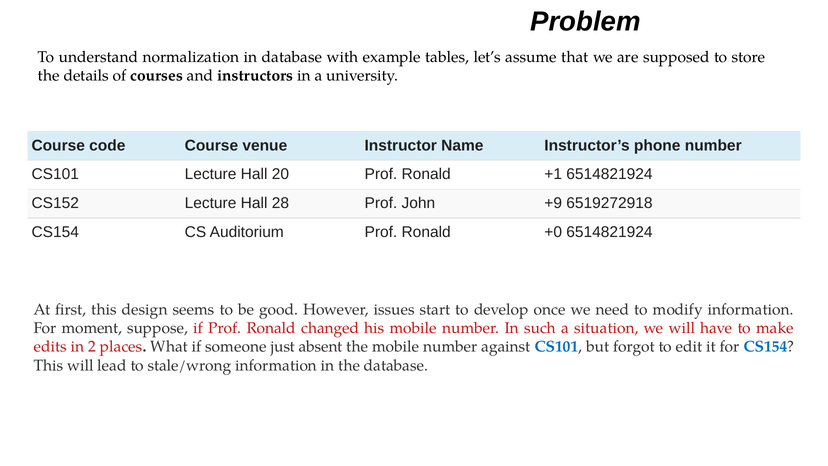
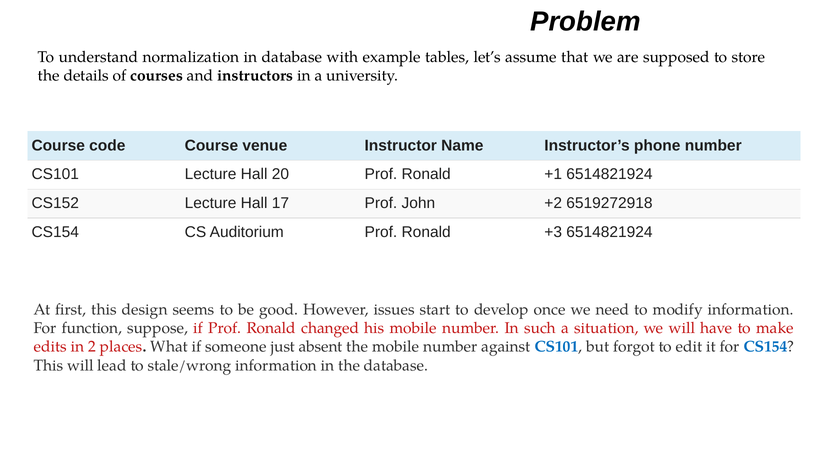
28: 28 -> 17 (280, 203)
+9: +9 -> +2 (553, 203)
+0: +0 -> +3 (553, 232)
moment: moment -> function (92, 328)
